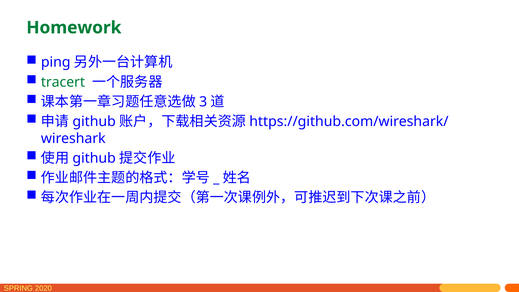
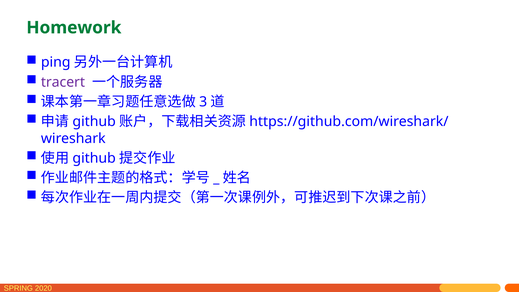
tracert colour: green -> purple (63, 82)
